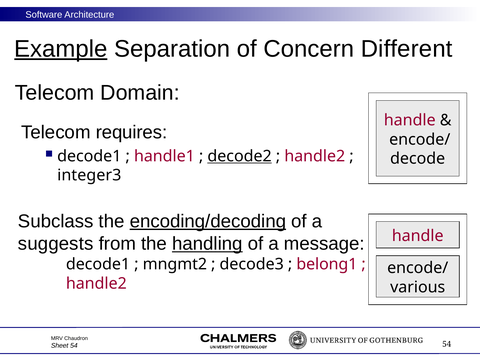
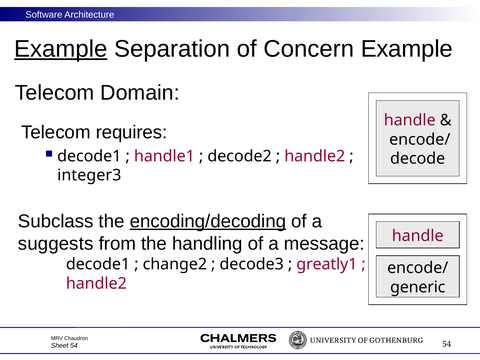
Concern Different: Different -> Example (407, 49)
decode2 underline: present -> none (240, 156)
handling underline: present -> none (207, 244)
mngmt2: mngmt2 -> change2 (175, 264)
belong1: belong1 -> greatly1 (327, 264)
various: various -> generic (418, 287)
